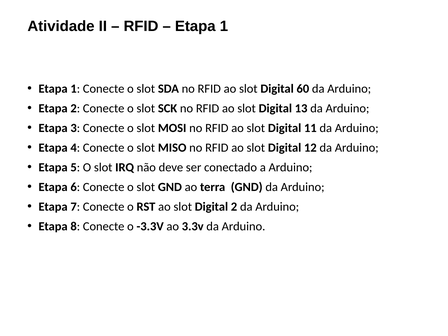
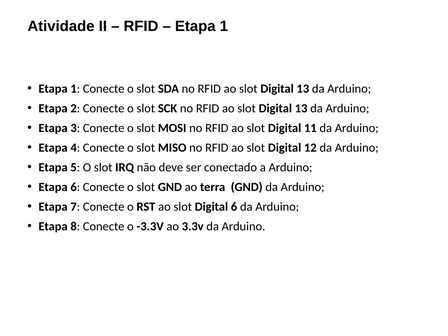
60: 60 -> 13 (303, 89)
Digital 2: 2 -> 6 (234, 207)
